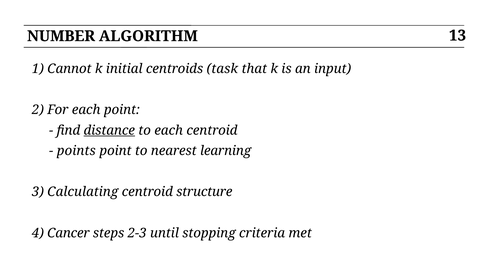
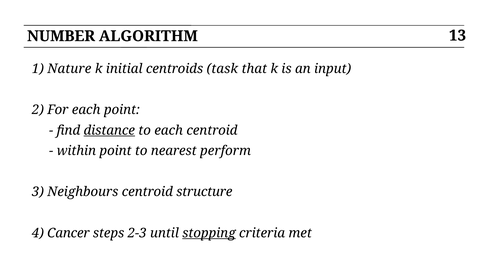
Cannot: Cannot -> Nature (69, 69)
points: points -> within (76, 151)
learning: learning -> perform (226, 151)
Calculating: Calculating -> Neighbours (83, 192)
stopping underline: none -> present (209, 233)
